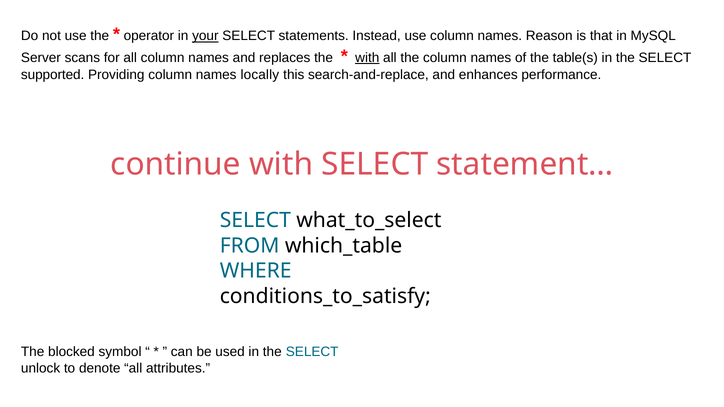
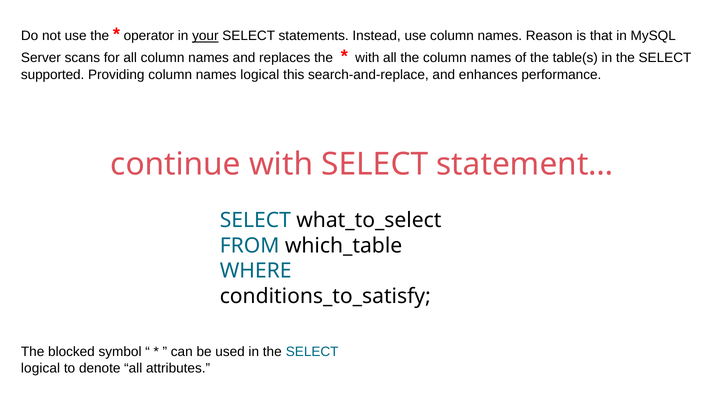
with underline: present -> none (367, 58)
names locally: locally -> logical (260, 75)
unlock: unlock -> logical (41, 368)
